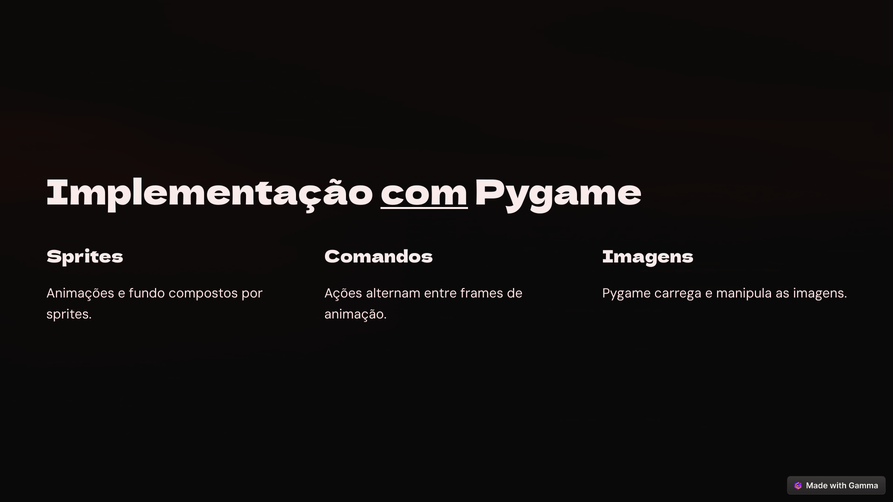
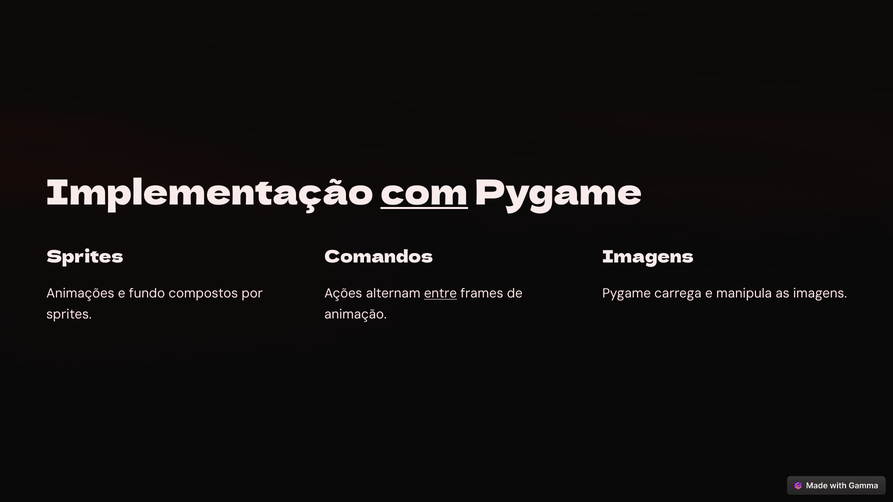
entre underline: none -> present (440, 294)
